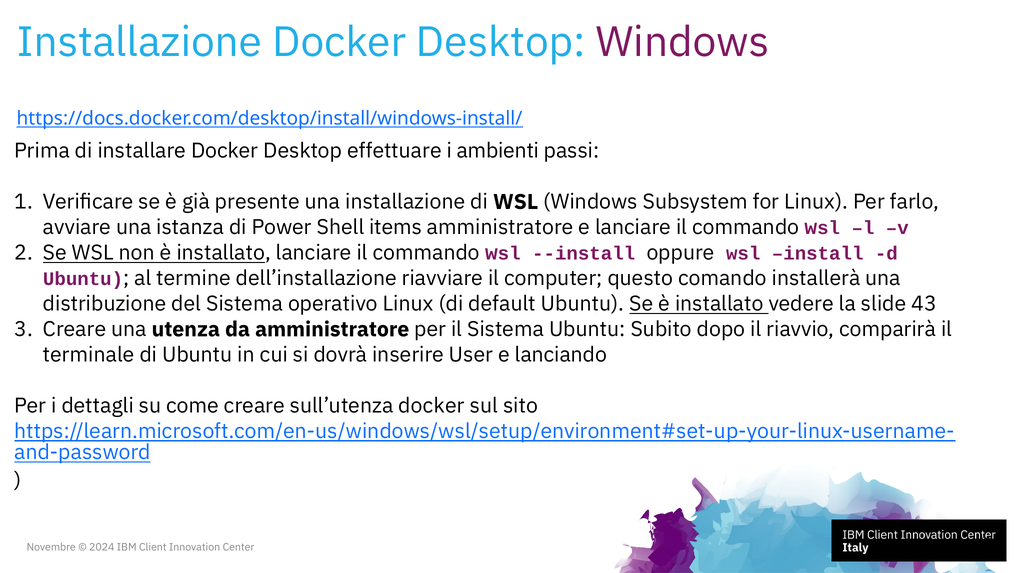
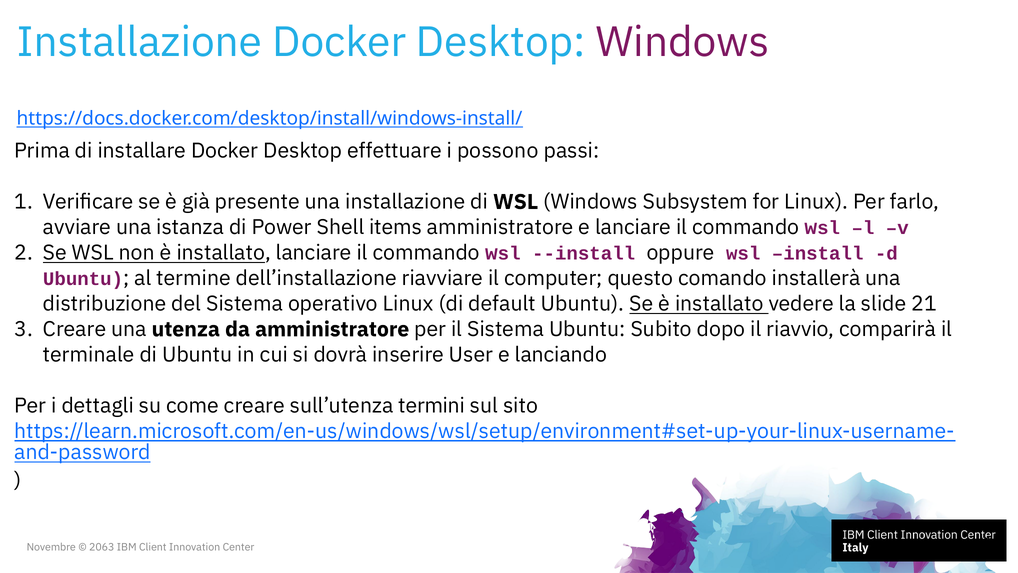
ambienti: ambienti -> possono (498, 151)
43: 43 -> 21 (924, 304)
sull’utenza docker: docker -> termini (432, 405)
2024: 2024 -> 2063 (102, 547)
